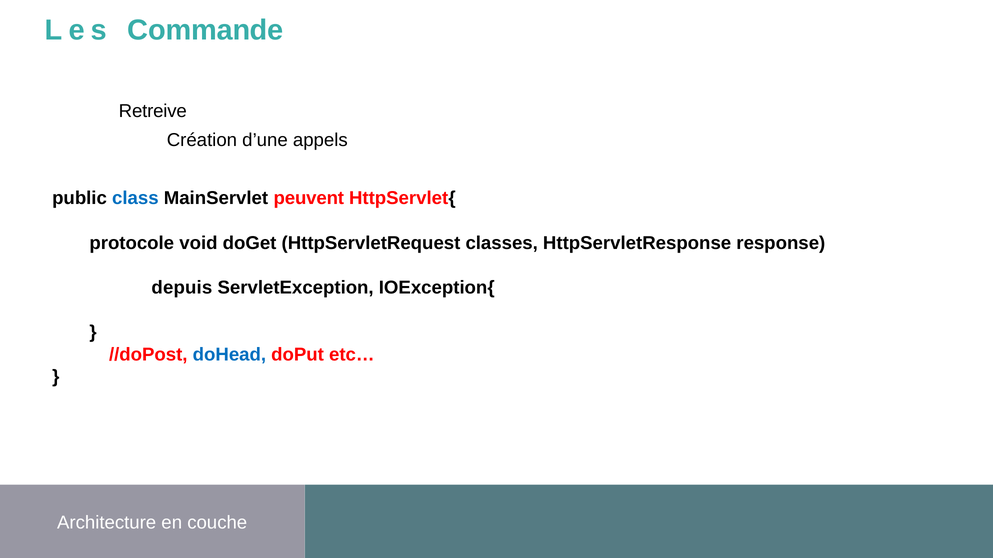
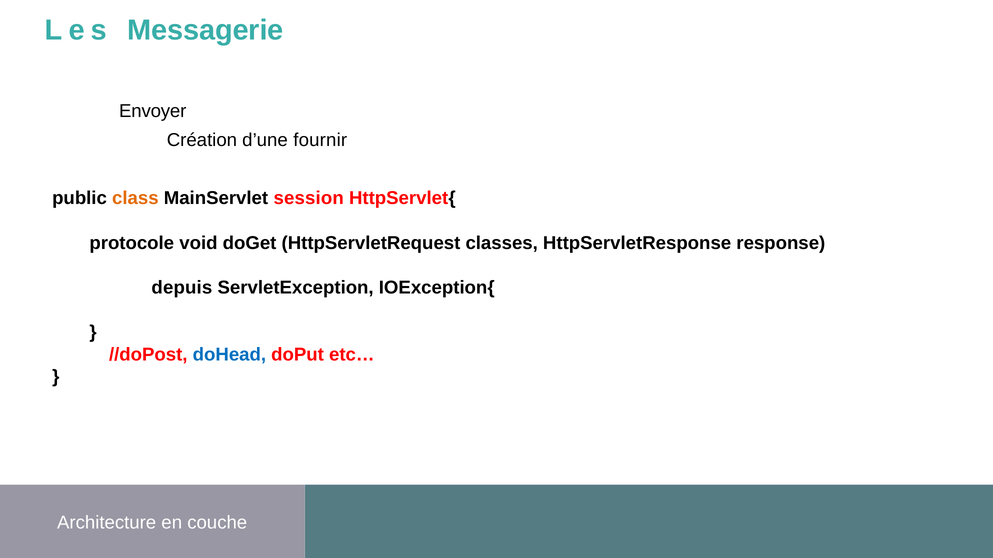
Commande: Commande -> Messagerie (205, 30)
Retreive: Retreive -> Envoyer (153, 111)
appels: appels -> fournir (320, 140)
class colour: blue -> orange (135, 198)
peuvent: peuvent -> session (309, 198)
